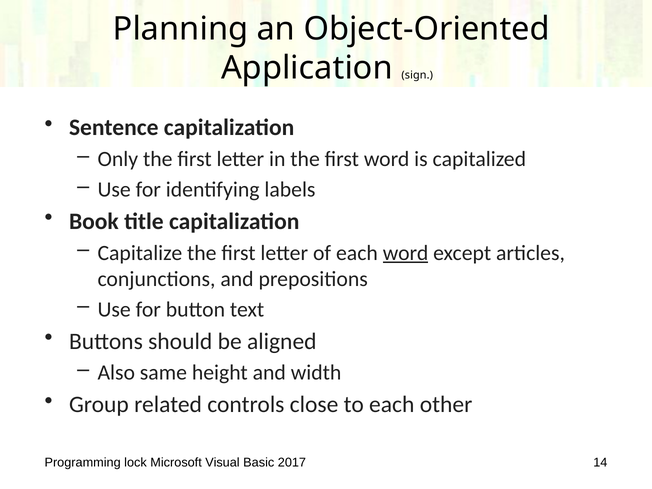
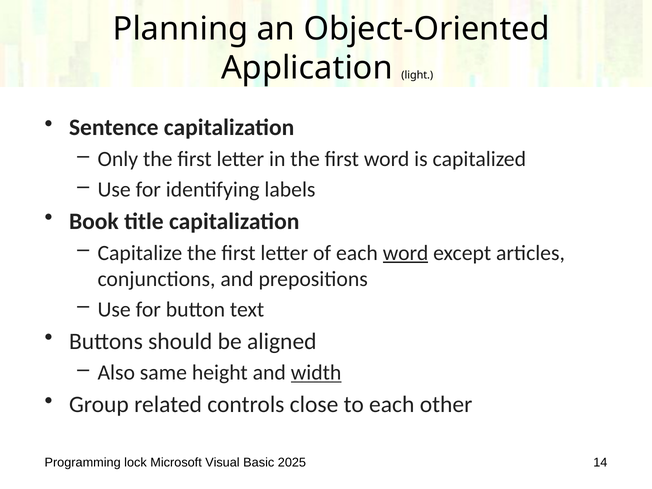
sign: sign -> light (417, 75)
width underline: none -> present (316, 373)
2017: 2017 -> 2025 (292, 463)
